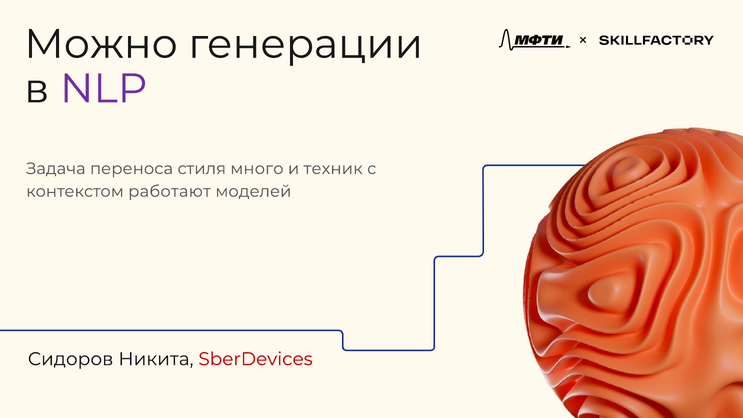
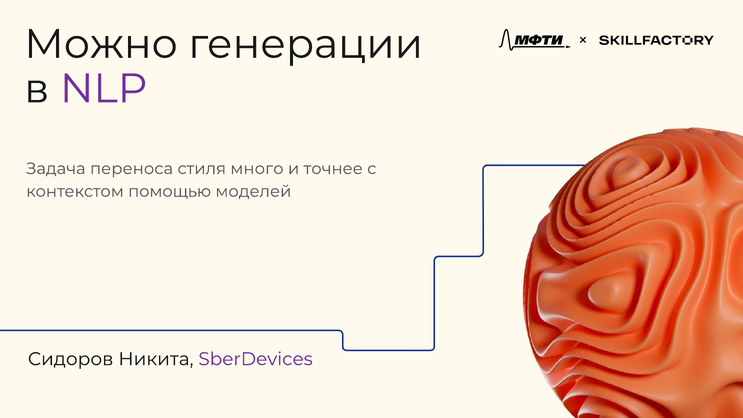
техник: техник -> точнее (333, 169)
работают: работают -> помощью (170, 191)
SberDevices colour: red -> purple (256, 359)
